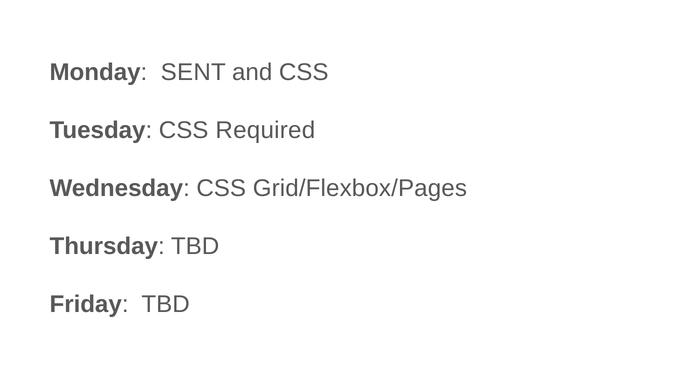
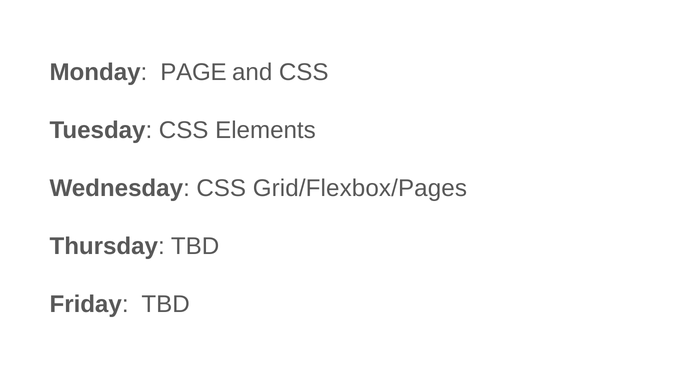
SENT: SENT -> PAGE (194, 73)
Required: Required -> Elements (265, 131)
